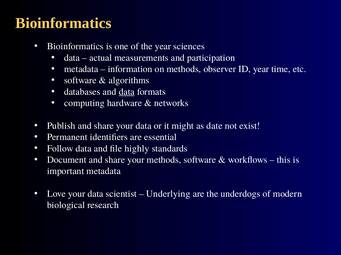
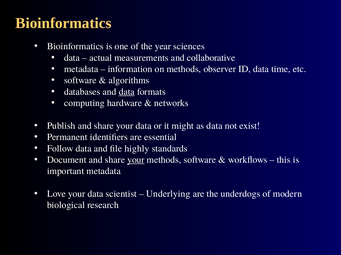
participation: participation -> collaborative (211, 58)
ID year: year -> data (261, 69)
as date: date -> data (215, 126)
your underline: none -> present (136, 160)
